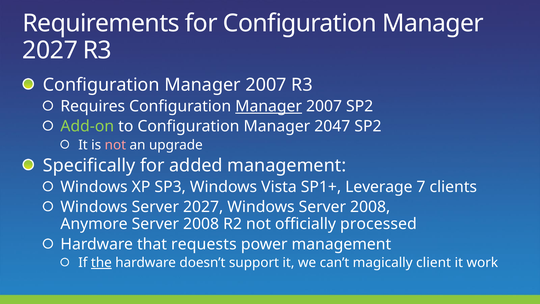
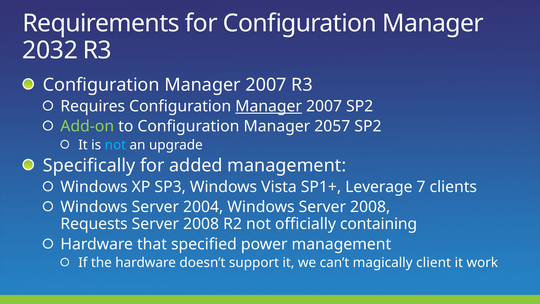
2027: 2027 -> 2032 (50, 50)
2047: 2047 -> 2057 (332, 126)
not colour: pink -> light blue (115, 145)
Server 2027: 2027 -> 2004 (203, 207)
Anymore: Anymore -> Requests (94, 224)
processed: processed -> containing (379, 224)
requests: requests -> specified (204, 244)
the underline: present -> none (101, 263)
